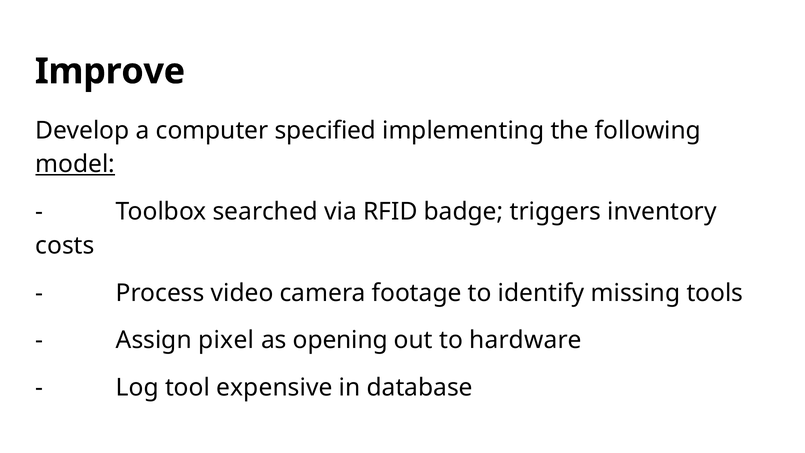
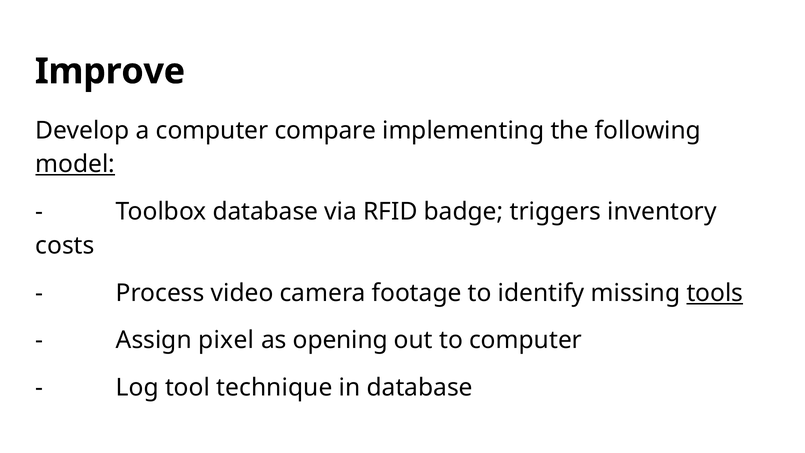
specified: specified -> compare (325, 130)
Toolbox searched: searched -> database (265, 212)
tools underline: none -> present (715, 293)
to hardware: hardware -> computer (526, 340)
expensive: expensive -> technique (274, 387)
